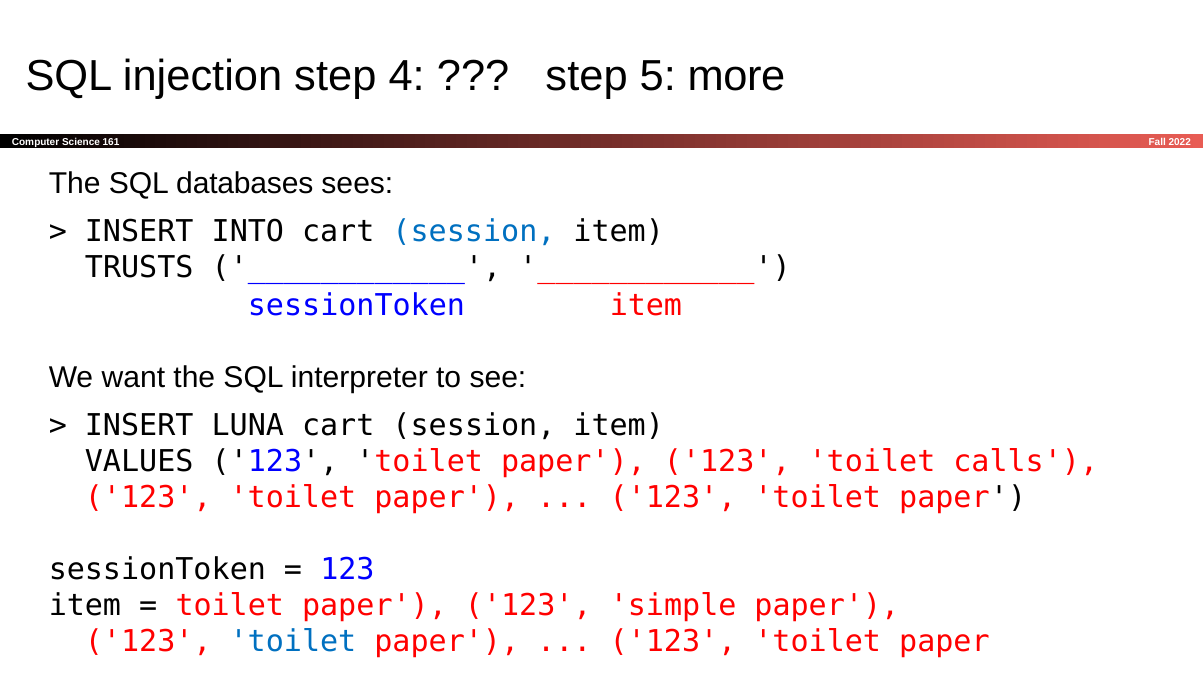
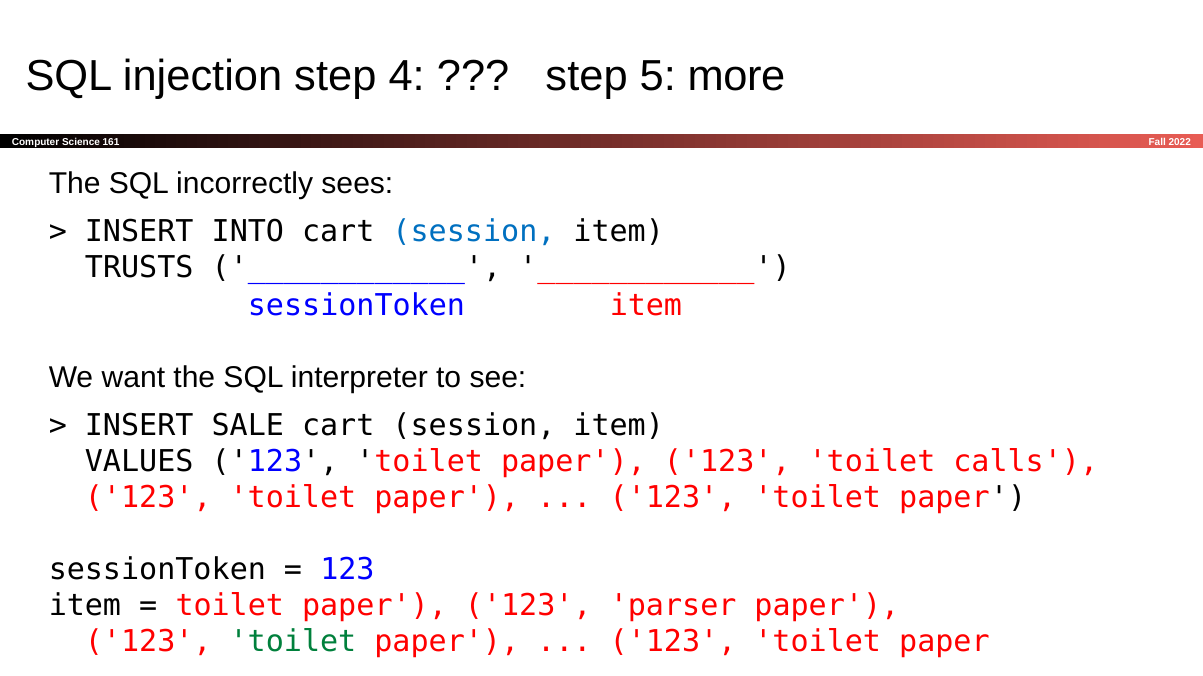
databases: databases -> incorrectly (245, 184)
LUNA: LUNA -> SALE (248, 426)
simple: simple -> parser (673, 607)
toilet colour: blue -> green (293, 643)
